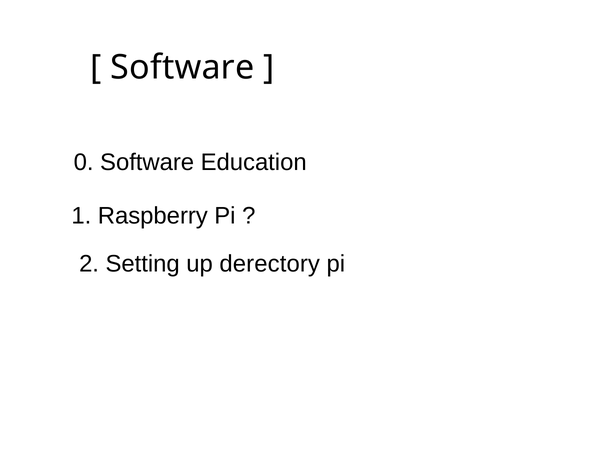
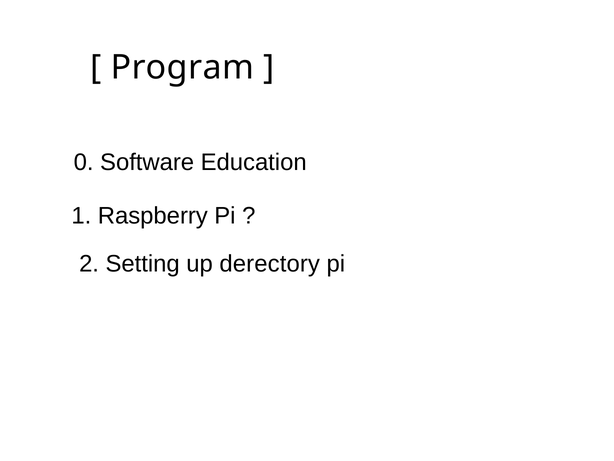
Software: Software -> Program (182, 68)
